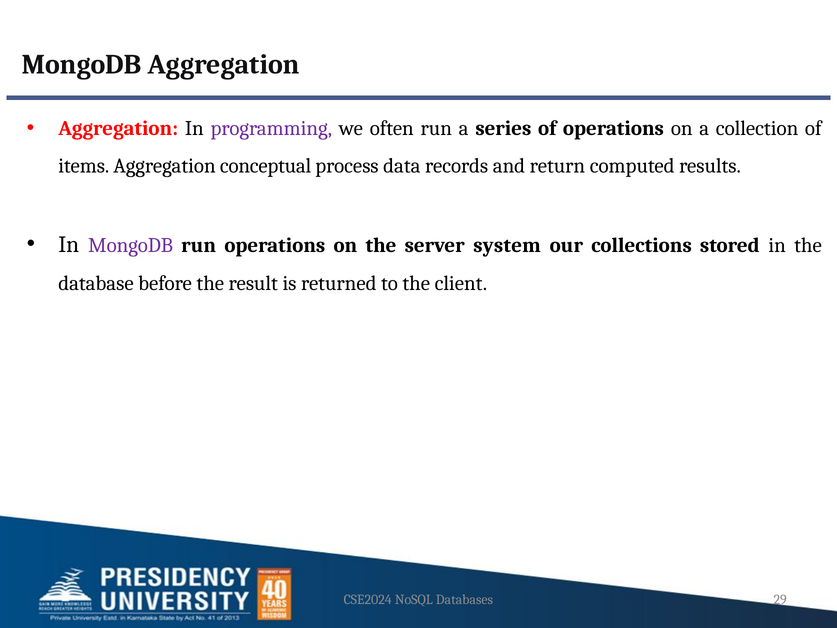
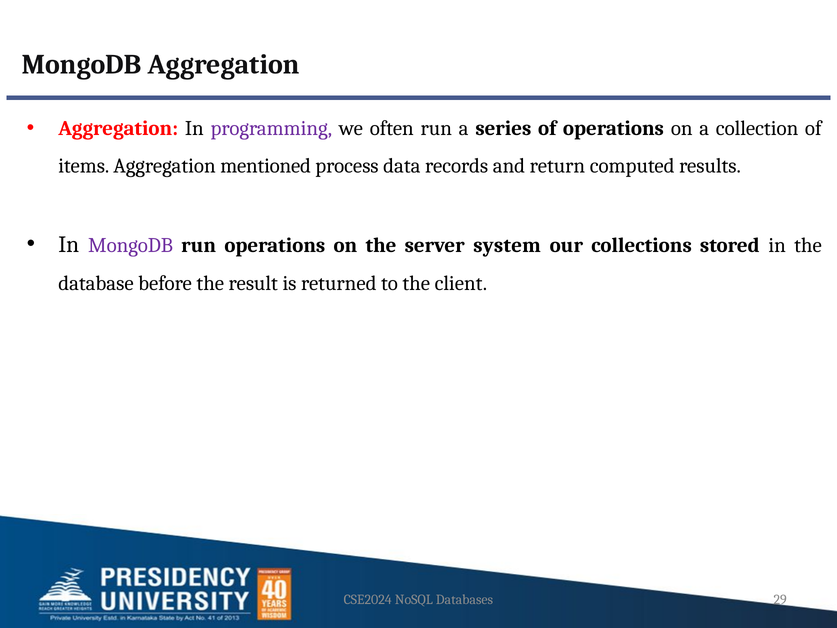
conceptual: conceptual -> mentioned (266, 166)
